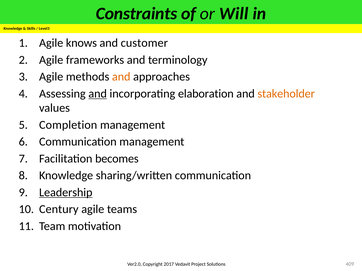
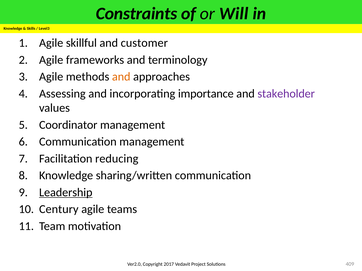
knows: knows -> skillful (81, 43)
and underline: present -> none (98, 94)
elaboration: elaboration -> importance (206, 94)
stakeholder colour: orange -> purple (286, 94)
Completion: Completion -> Coordinator (68, 125)
becomes: becomes -> reducing (117, 159)
